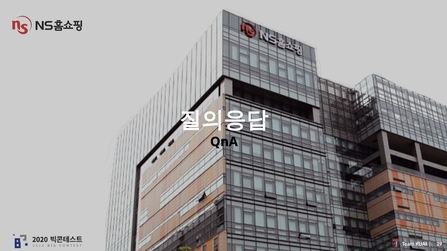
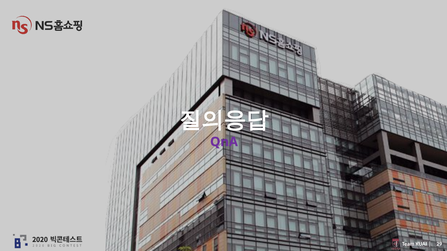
QnA colour: black -> purple (224, 142)
